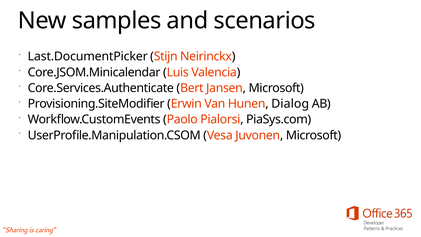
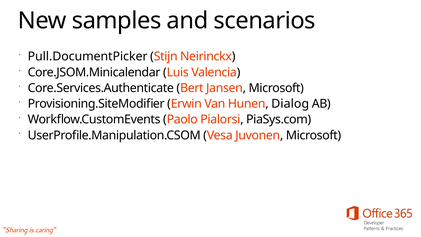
Last.DocumentPicker: Last.DocumentPicker -> Pull.DocumentPicker (88, 57)
